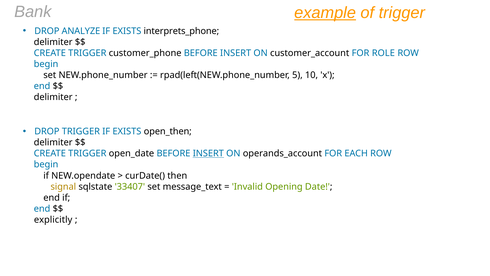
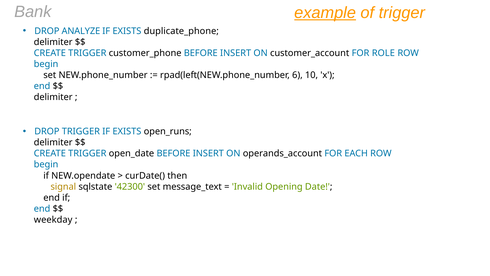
interprets_phone: interprets_phone -> duplicate_phone (181, 31)
5: 5 -> 6 (297, 75)
open_then: open_then -> open_runs (168, 131)
INSERT underline: present -> none (208, 153)
33407: 33407 -> 42300 (130, 186)
explicitly: explicitly -> weekday (53, 219)
